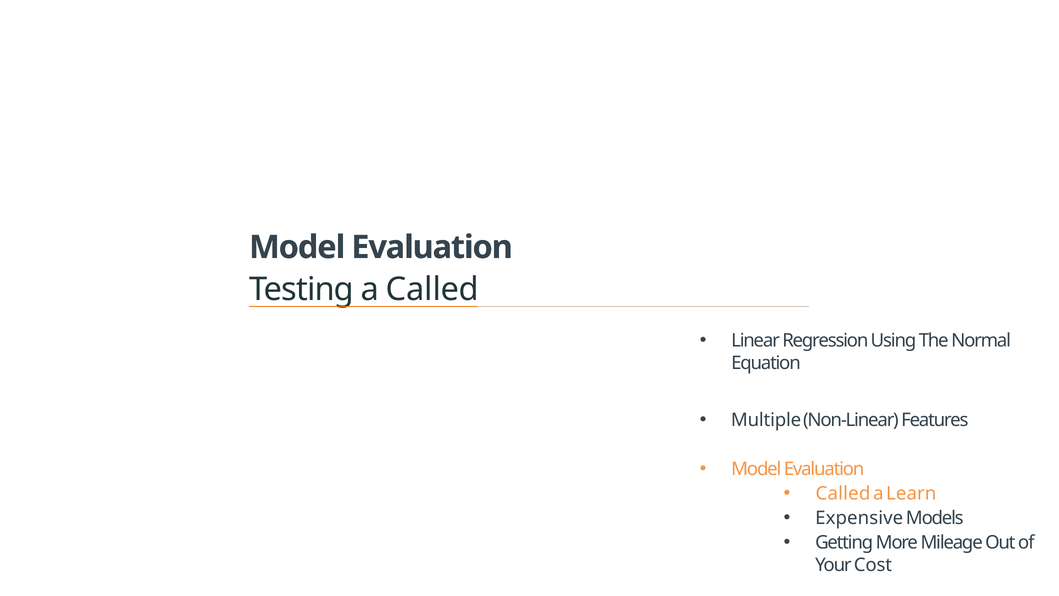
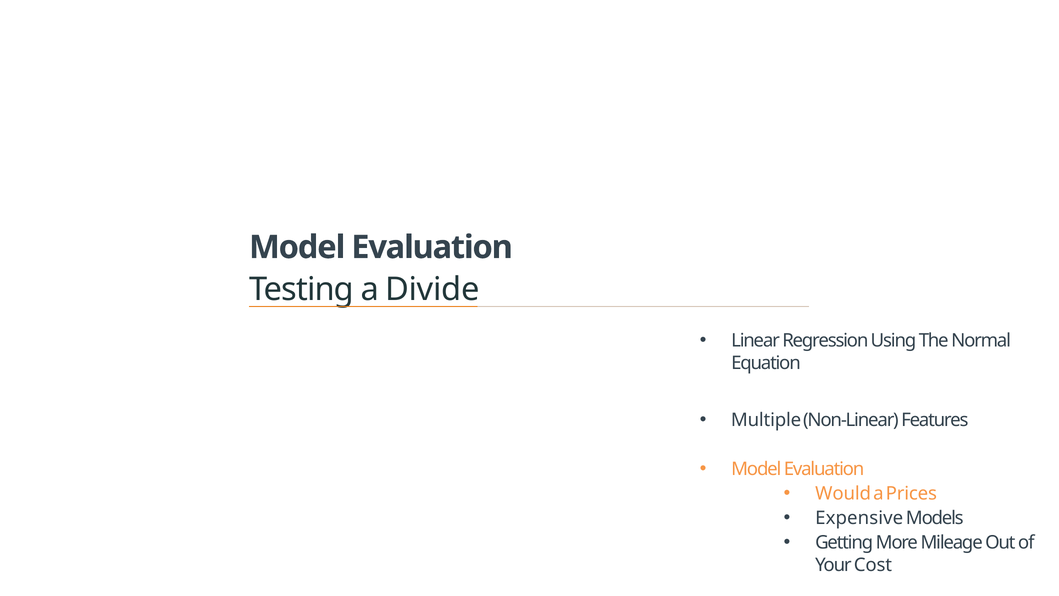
a Called: Called -> Divide (432, 290)
Called: Called -> Would (843, 494)
Learn: Learn -> Prices (911, 494)
